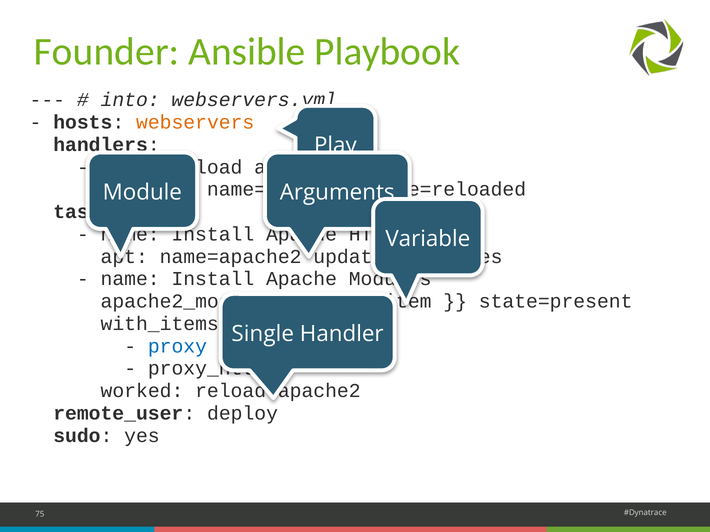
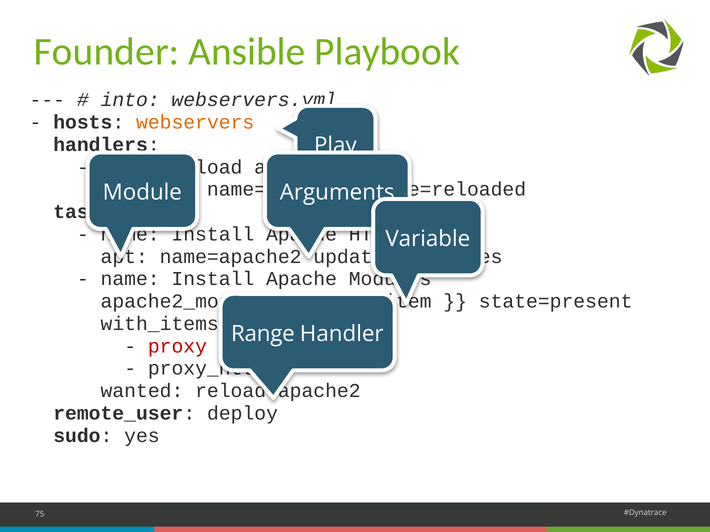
Single: Single -> Range (263, 334)
proxy colour: blue -> red (177, 346)
worked: worked -> wanted (142, 391)
